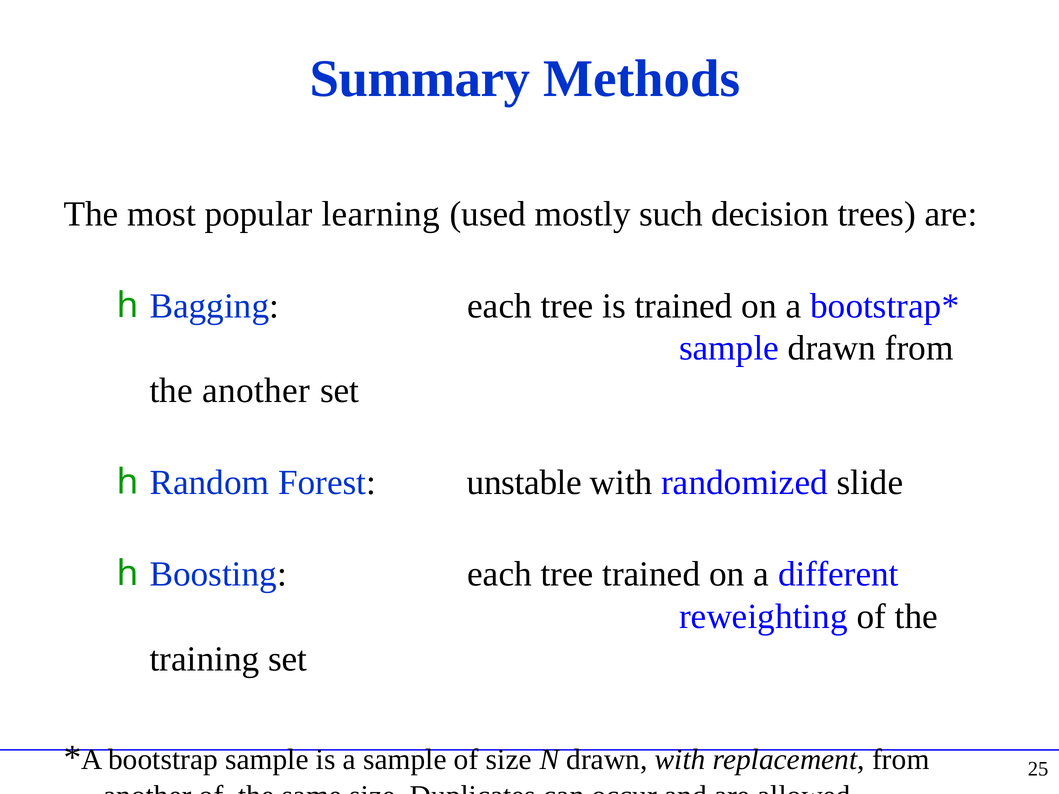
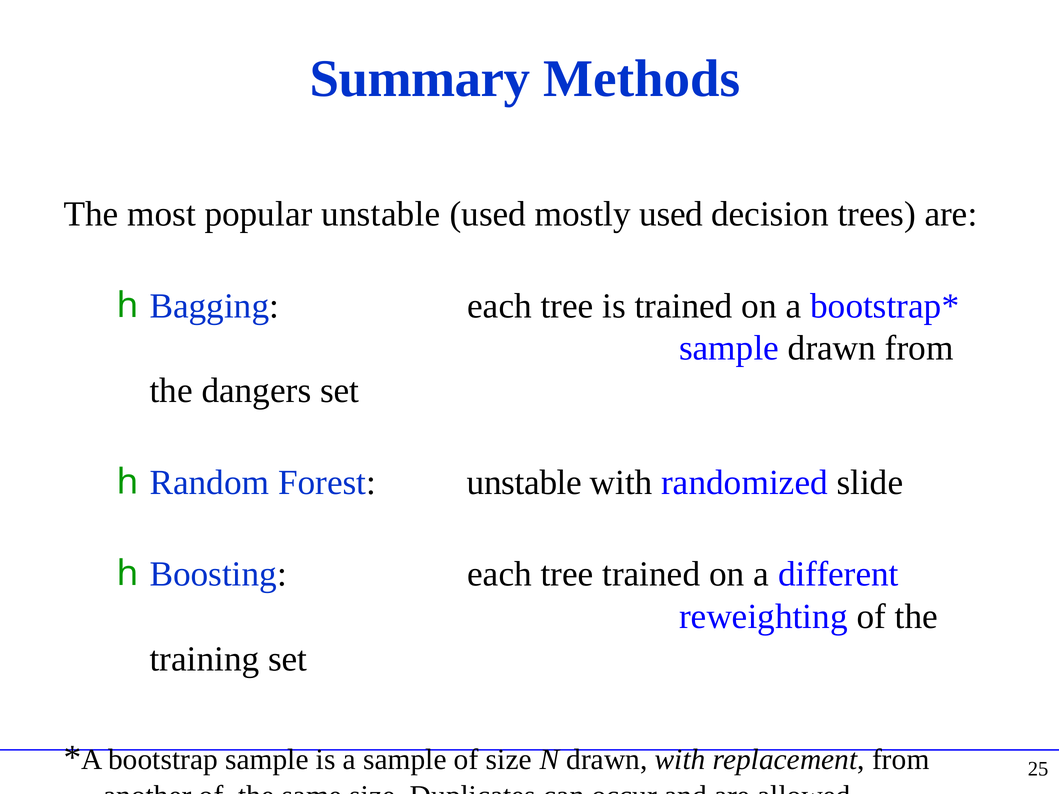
popular learning: learning -> unstable (381, 214)
mostly such: such -> used (671, 214)
the another: another -> dangers (256, 391)
